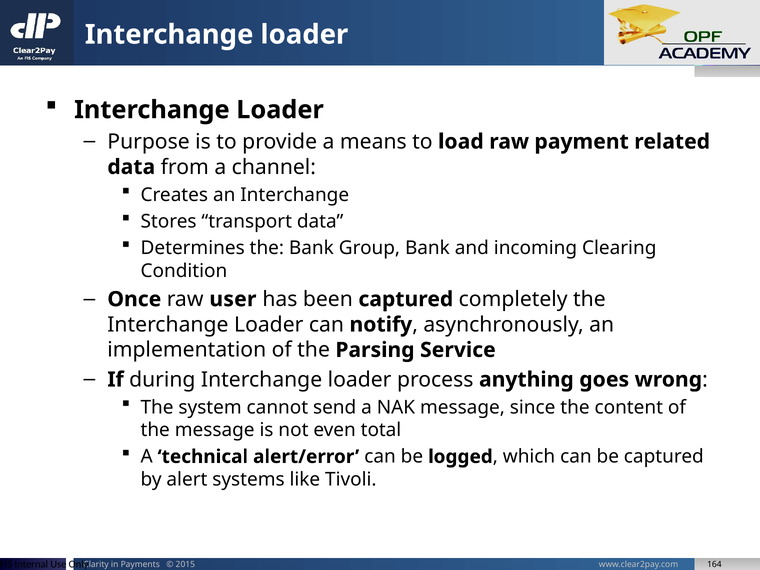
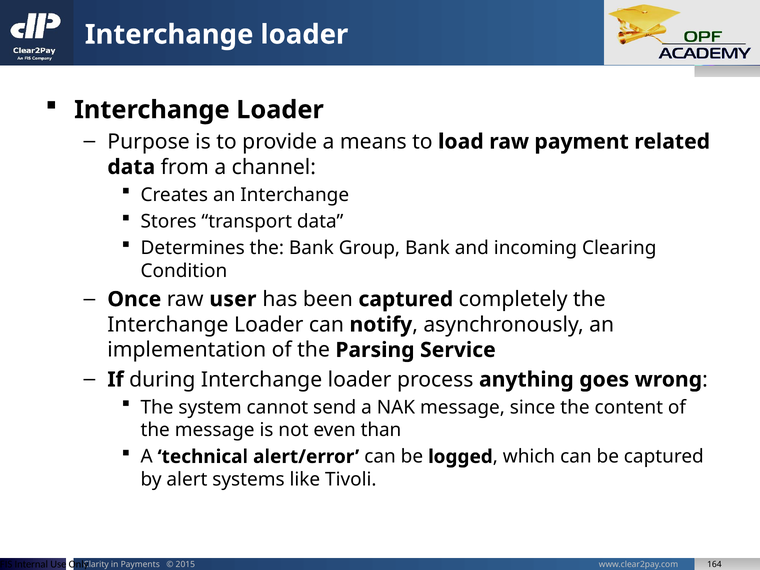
total: total -> than (381, 430)
